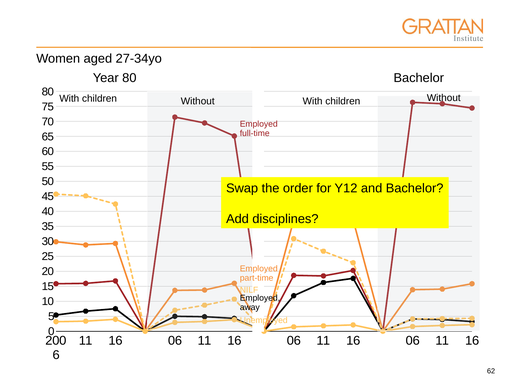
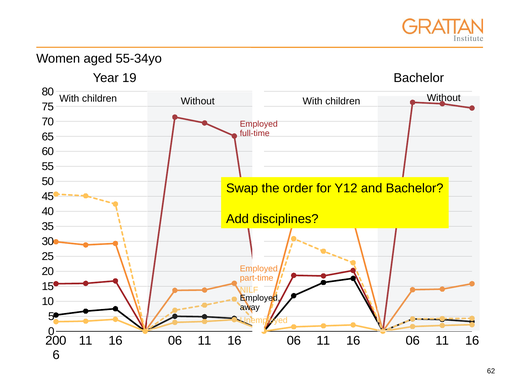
27-34yo: 27-34yo -> 55-34yo (139, 58)
Year 80: 80 -> 19 (129, 78)
